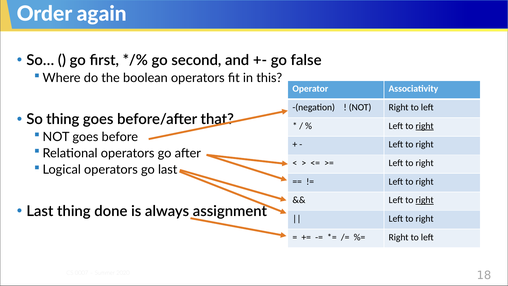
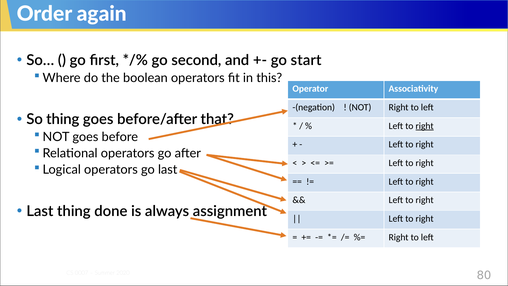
false: false -> start (306, 60)
right underline: present -> none (425, 200)
18: 18 -> 80 (484, 275)
